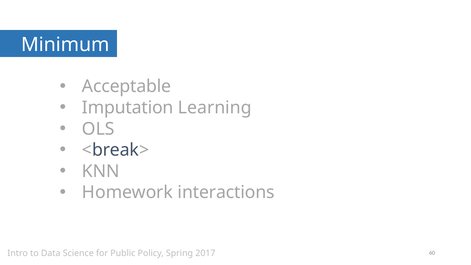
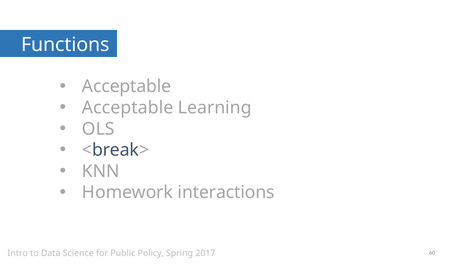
Minimum: Minimum -> Functions (65, 45)
Imputation: Imputation -> Acceptable (128, 108)
